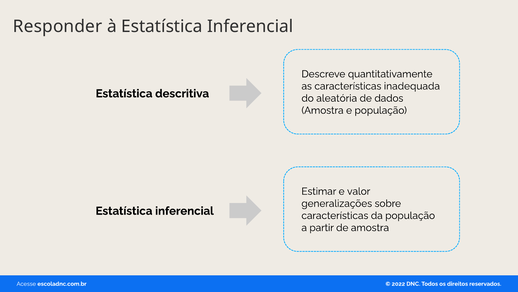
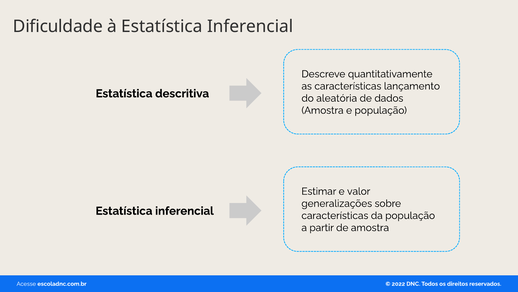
Responder: Responder -> Dificuldade (58, 27)
inadequada: inadequada -> lançamento (412, 86)
